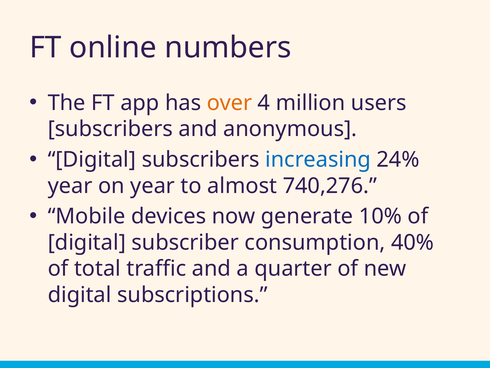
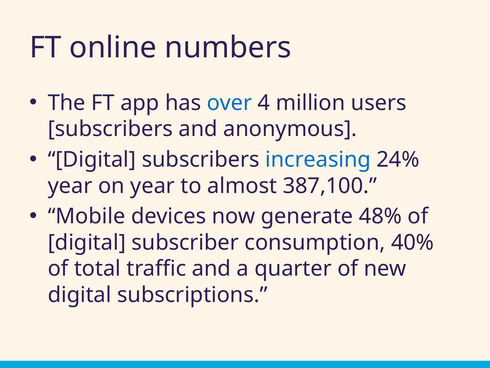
over colour: orange -> blue (229, 103)
740,276: 740,276 -> 387,100 (330, 186)
10%: 10% -> 48% (380, 216)
